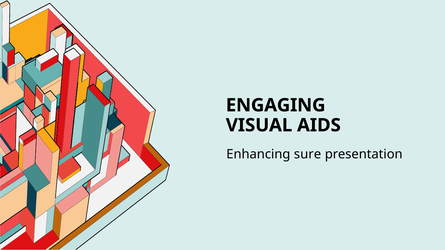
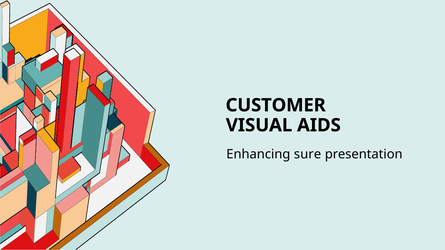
ENGAGING: ENGAGING -> CUSTOMER (276, 105)
